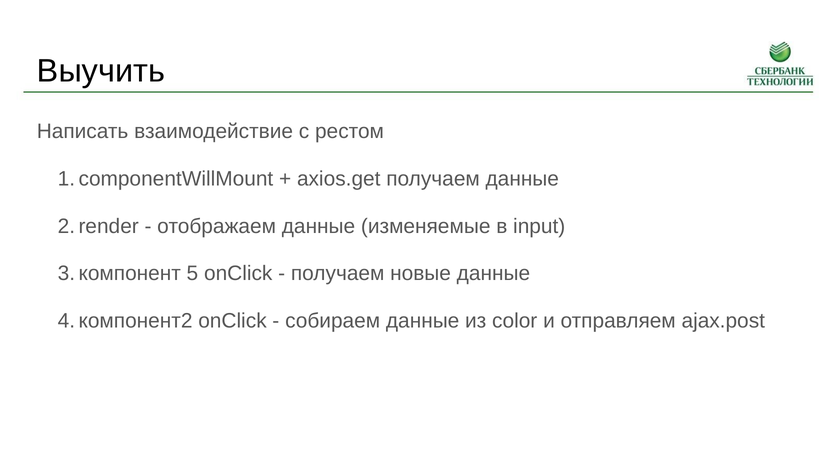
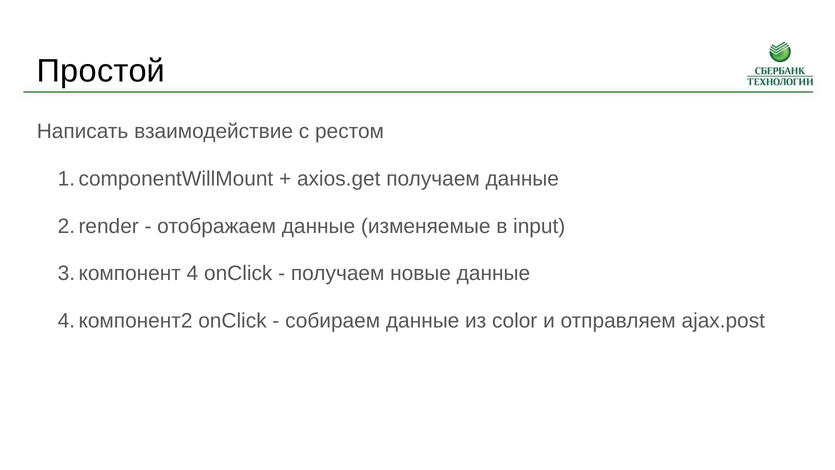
Выучить: Выучить -> Простой (101, 71)
5: 5 -> 4 (192, 273)
